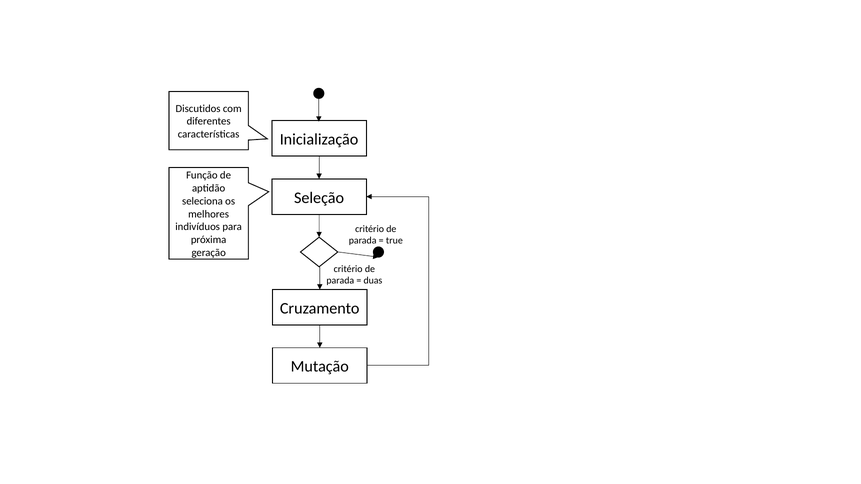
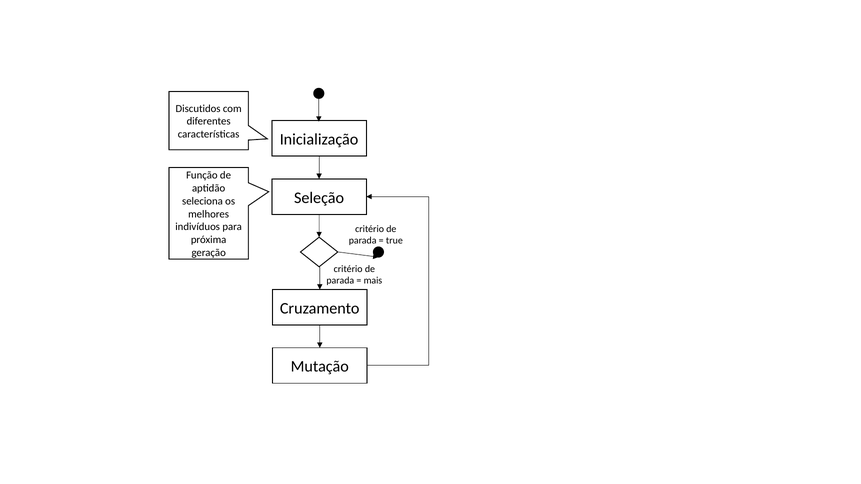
duas: duas -> mais (373, 281)
